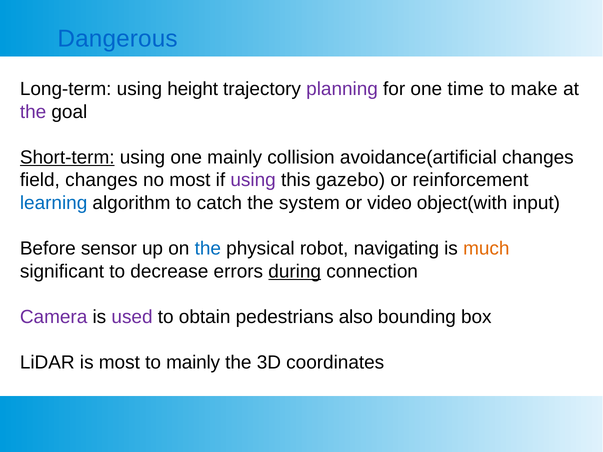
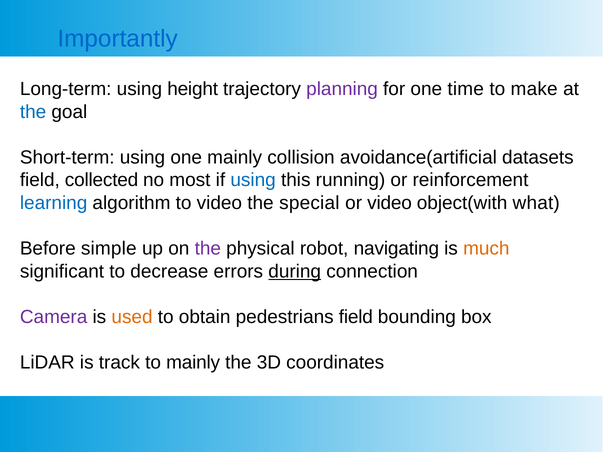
Dangerous: Dangerous -> Importantly (118, 39)
the colour: purple -> blue (33, 112)
Short-term underline: present -> none (67, 157)
avoidance(artificial changes: changes -> datasets (538, 157)
field changes: changes -> collected (102, 180)
using colour: purple -> blue (253, 180)
gazebo: gazebo -> running (350, 180)
to catch: catch -> video (219, 203)
system: system -> special (309, 203)
input: input -> what (536, 203)
sensor: sensor -> simple (109, 249)
the colour: blue -> purple (208, 249)
used colour: purple -> orange (132, 317)
pedestrians also: also -> field (356, 317)
is most: most -> track (119, 363)
